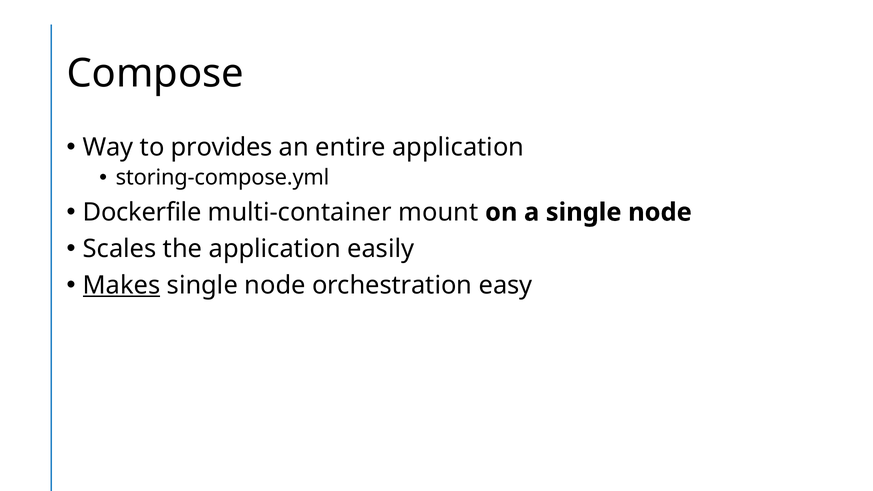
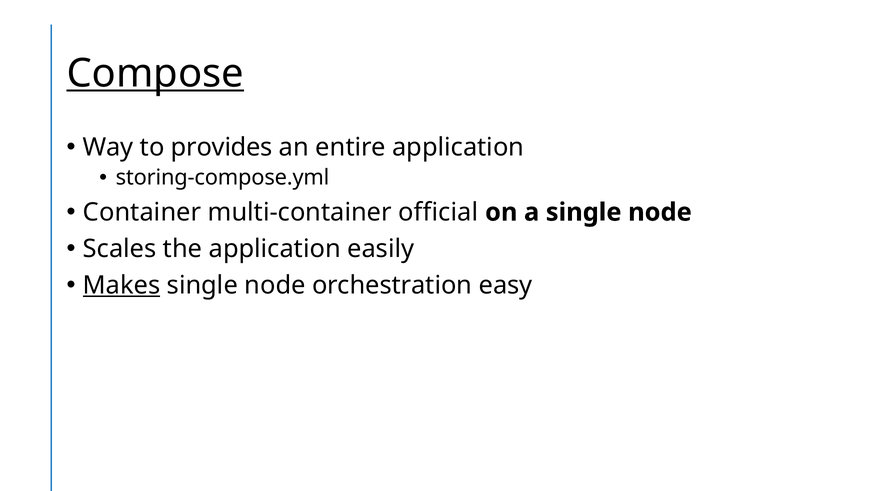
Compose underline: none -> present (155, 73)
Dockerfile: Dockerfile -> Container (142, 212)
mount: mount -> official (438, 212)
